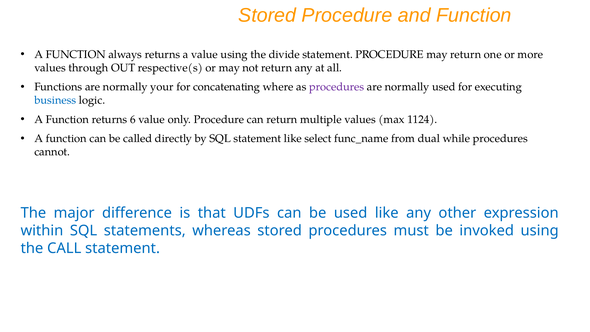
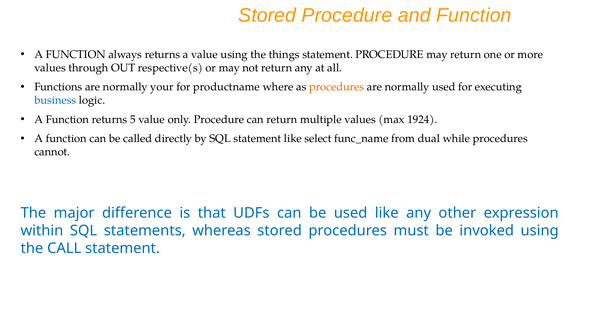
divide: divide -> things (284, 55)
concatenating: concatenating -> productname (227, 87)
procedures colour: purple -> orange (337, 87)
6: 6 -> 5 (133, 119)
1124: 1124 -> 1924 (422, 119)
